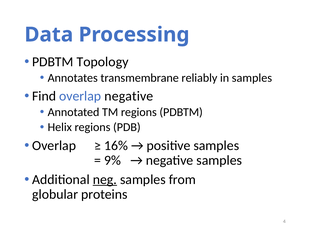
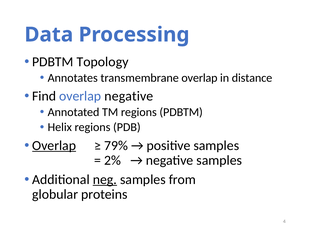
transmembrane reliably: reliably -> overlap (199, 78)
in samples: samples -> distance (252, 78)
Overlap underline: none -> present (54, 146)
16%: 16% -> 79% (116, 146)
9%: 9% -> 2% (113, 161)
